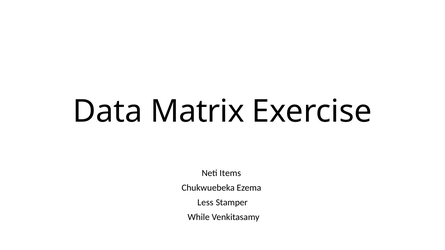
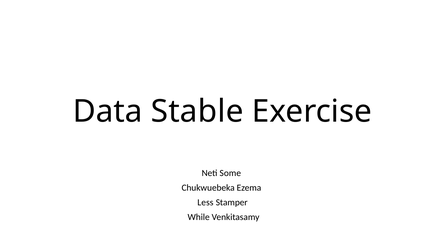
Matrix: Matrix -> Stable (197, 112)
Items: Items -> Some (230, 173)
